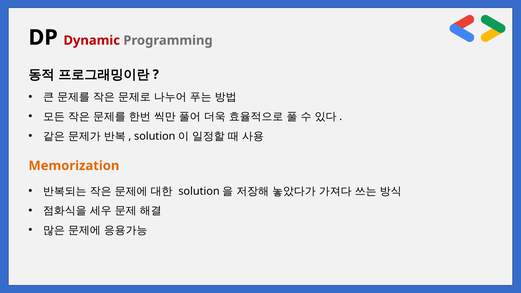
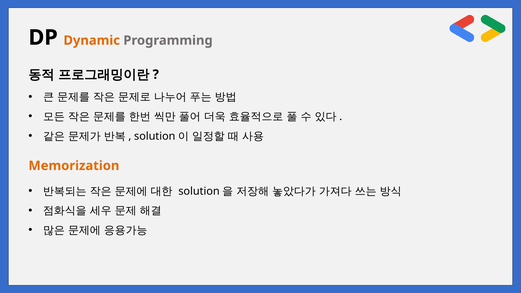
Dynamic colour: red -> orange (92, 40)
